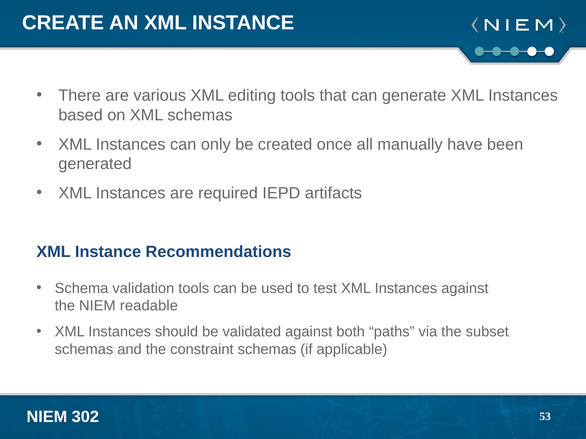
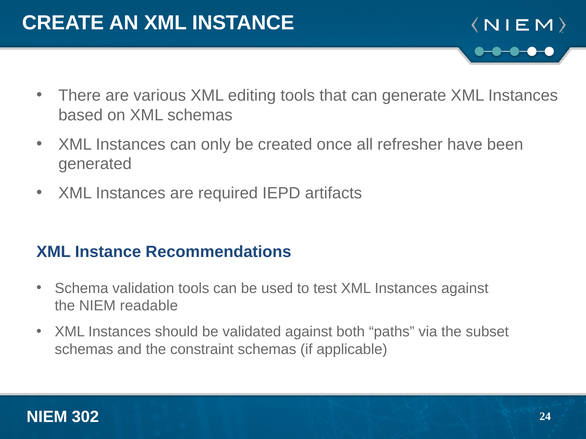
manually: manually -> refresher (410, 144)
53: 53 -> 24 (545, 417)
